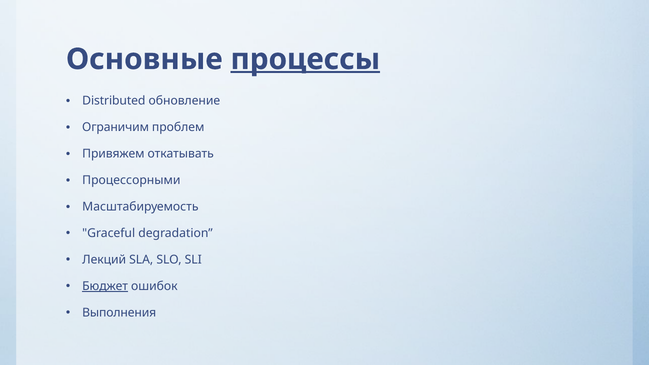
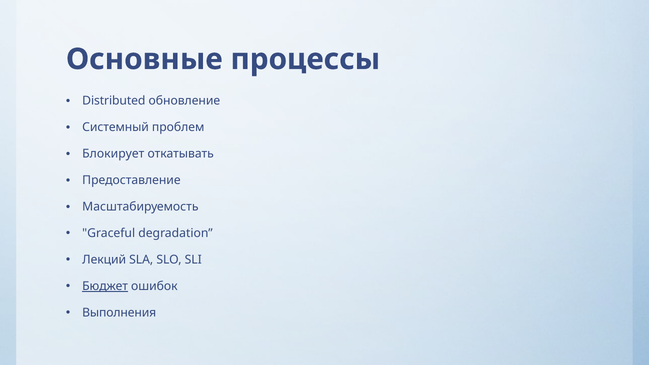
процессы underline: present -> none (305, 59)
Ограничим: Ограничим -> Системный (116, 127)
Привяжем: Привяжем -> Блокирует (113, 154)
Процессорными: Процессорными -> Предоставление (131, 180)
